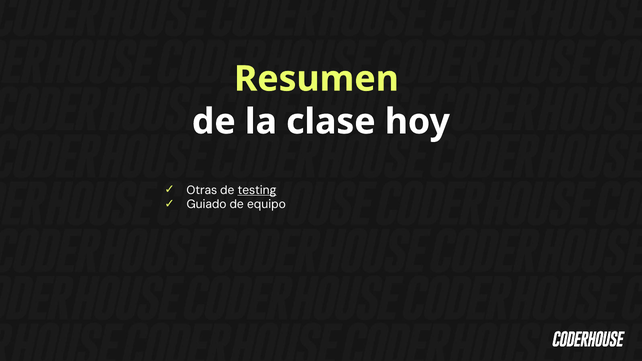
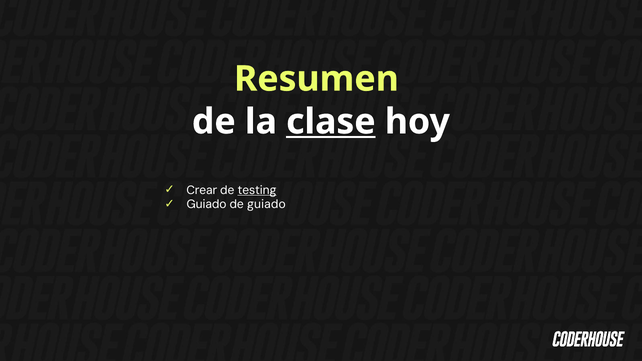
clase underline: none -> present (331, 122)
Otras: Otras -> Crear (202, 190)
de equipo: equipo -> guiado (266, 205)
